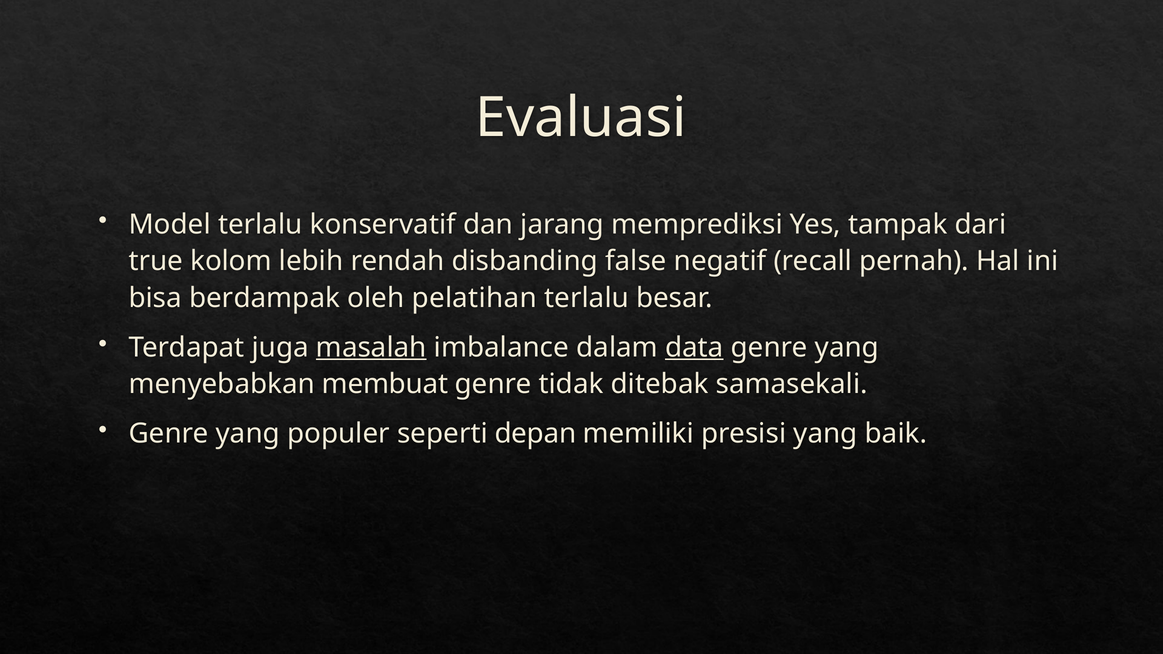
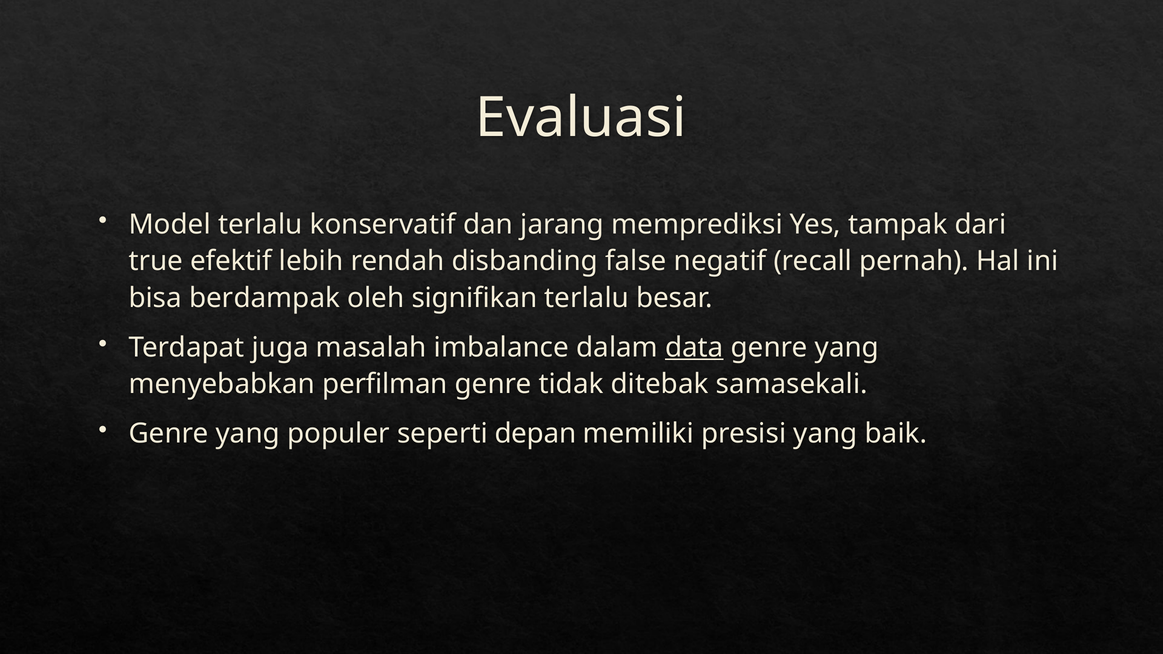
kolom: kolom -> efektif (231, 261)
pelatihan: pelatihan -> signifikan (474, 298)
masalah underline: present -> none (371, 348)
membuat: membuat -> perfilman (385, 384)
